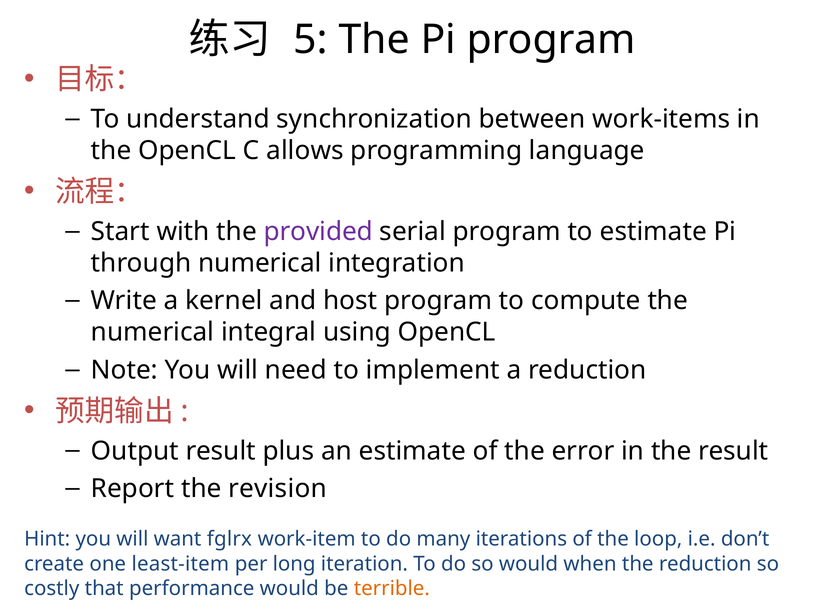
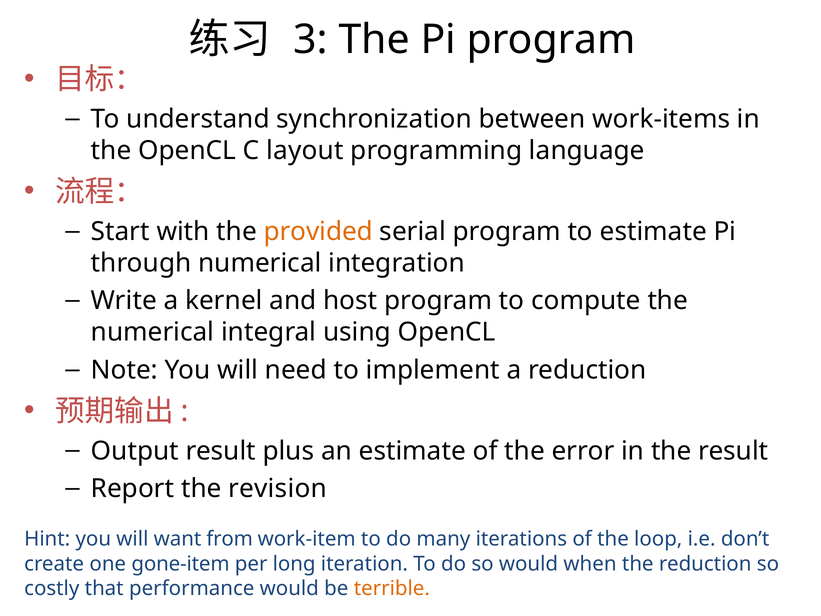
5: 5 -> 3 (311, 40)
allows: allows -> layout (305, 151)
provided colour: purple -> orange (318, 231)
fglrx: fglrx -> from (230, 539)
least-item: least-item -> gone-item (181, 564)
